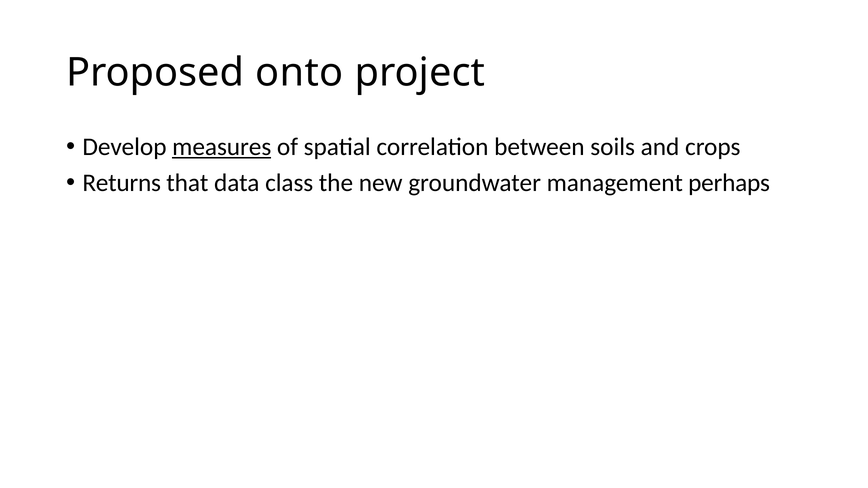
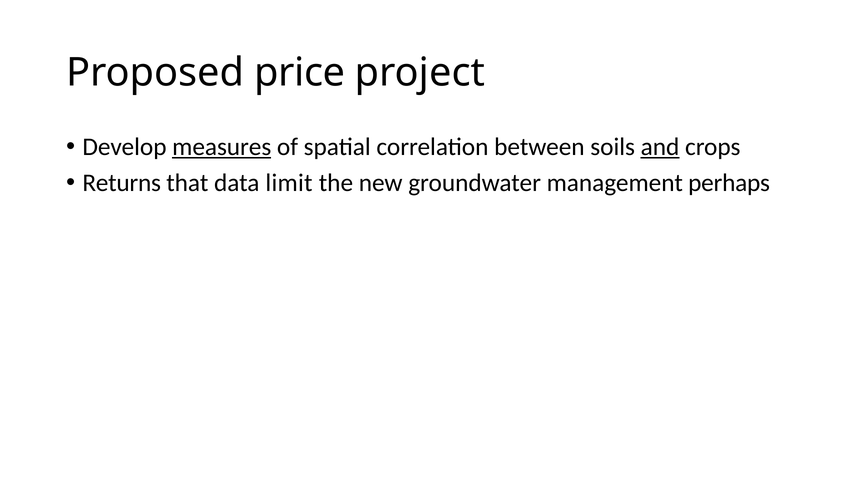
onto: onto -> price (300, 73)
and underline: none -> present (660, 147)
class: class -> limit (289, 183)
